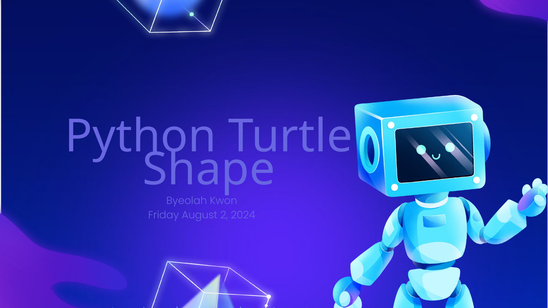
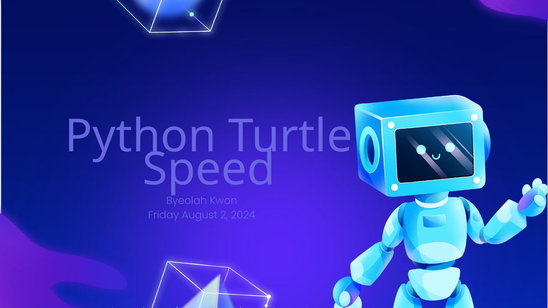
Shape: Shape -> Speed (209, 169)
